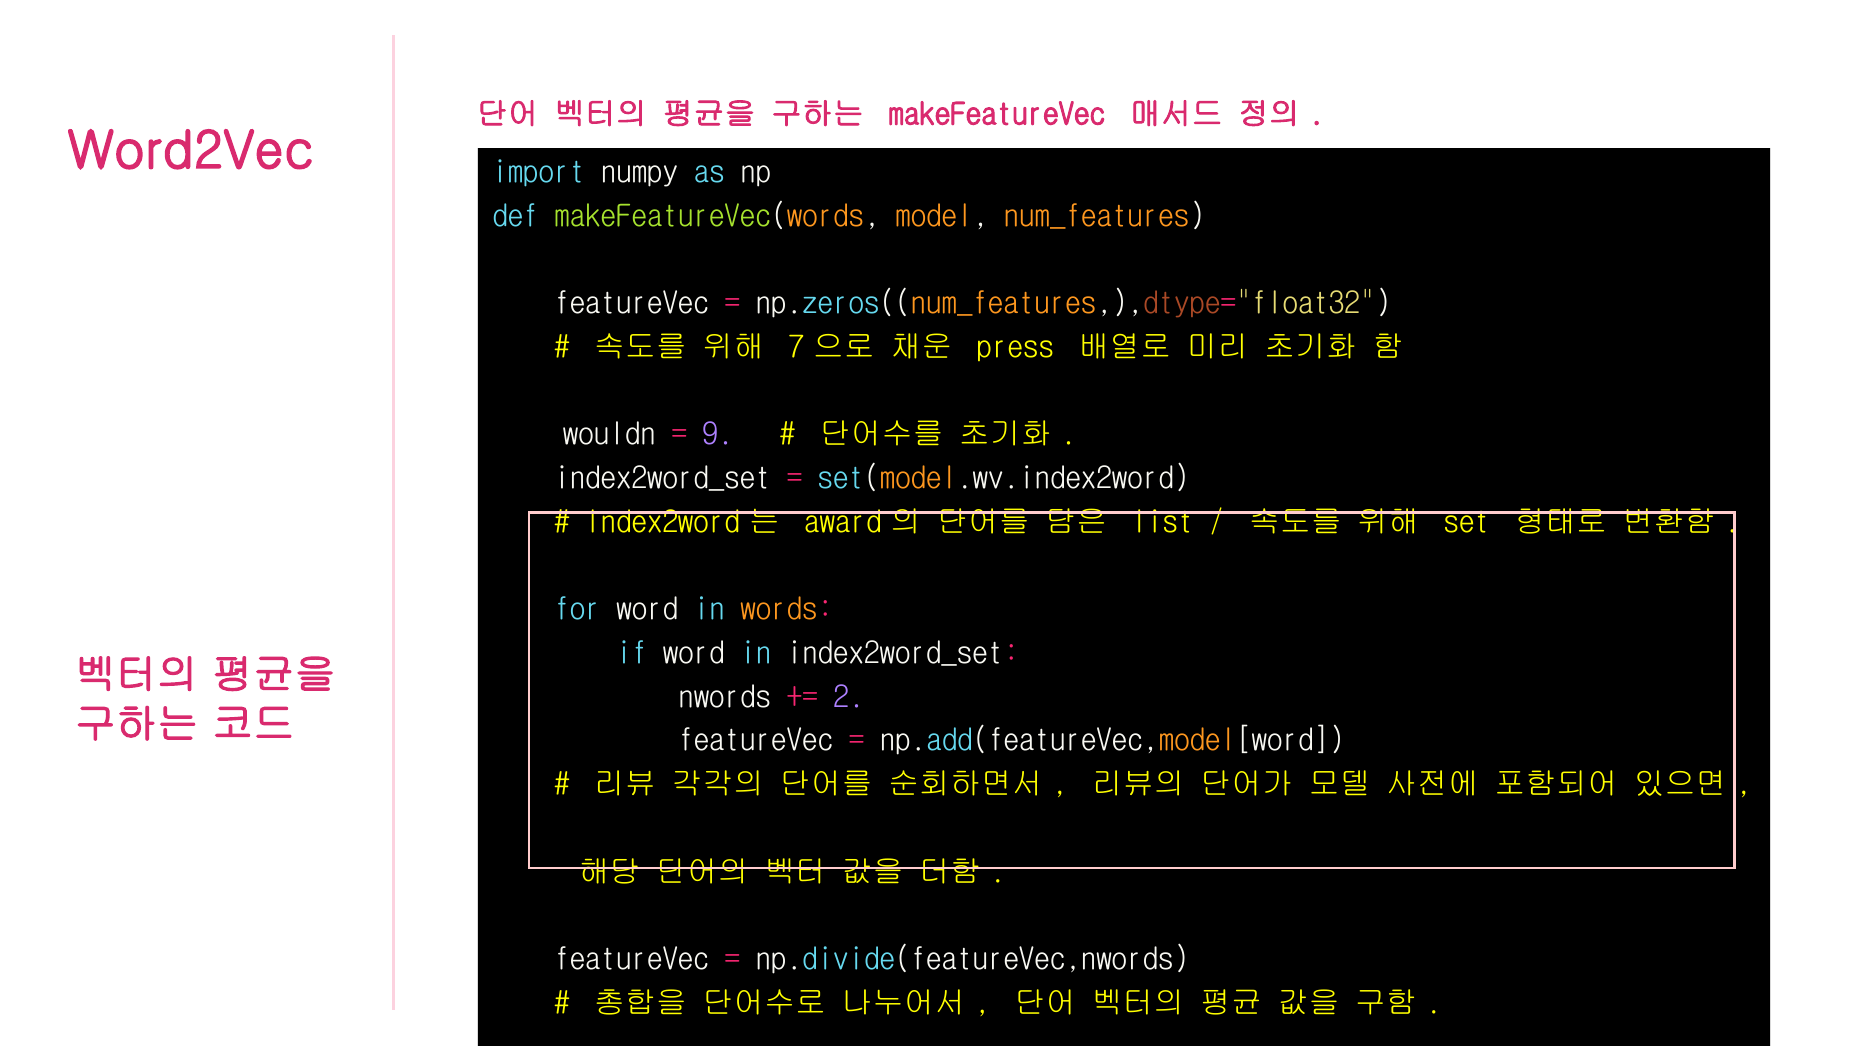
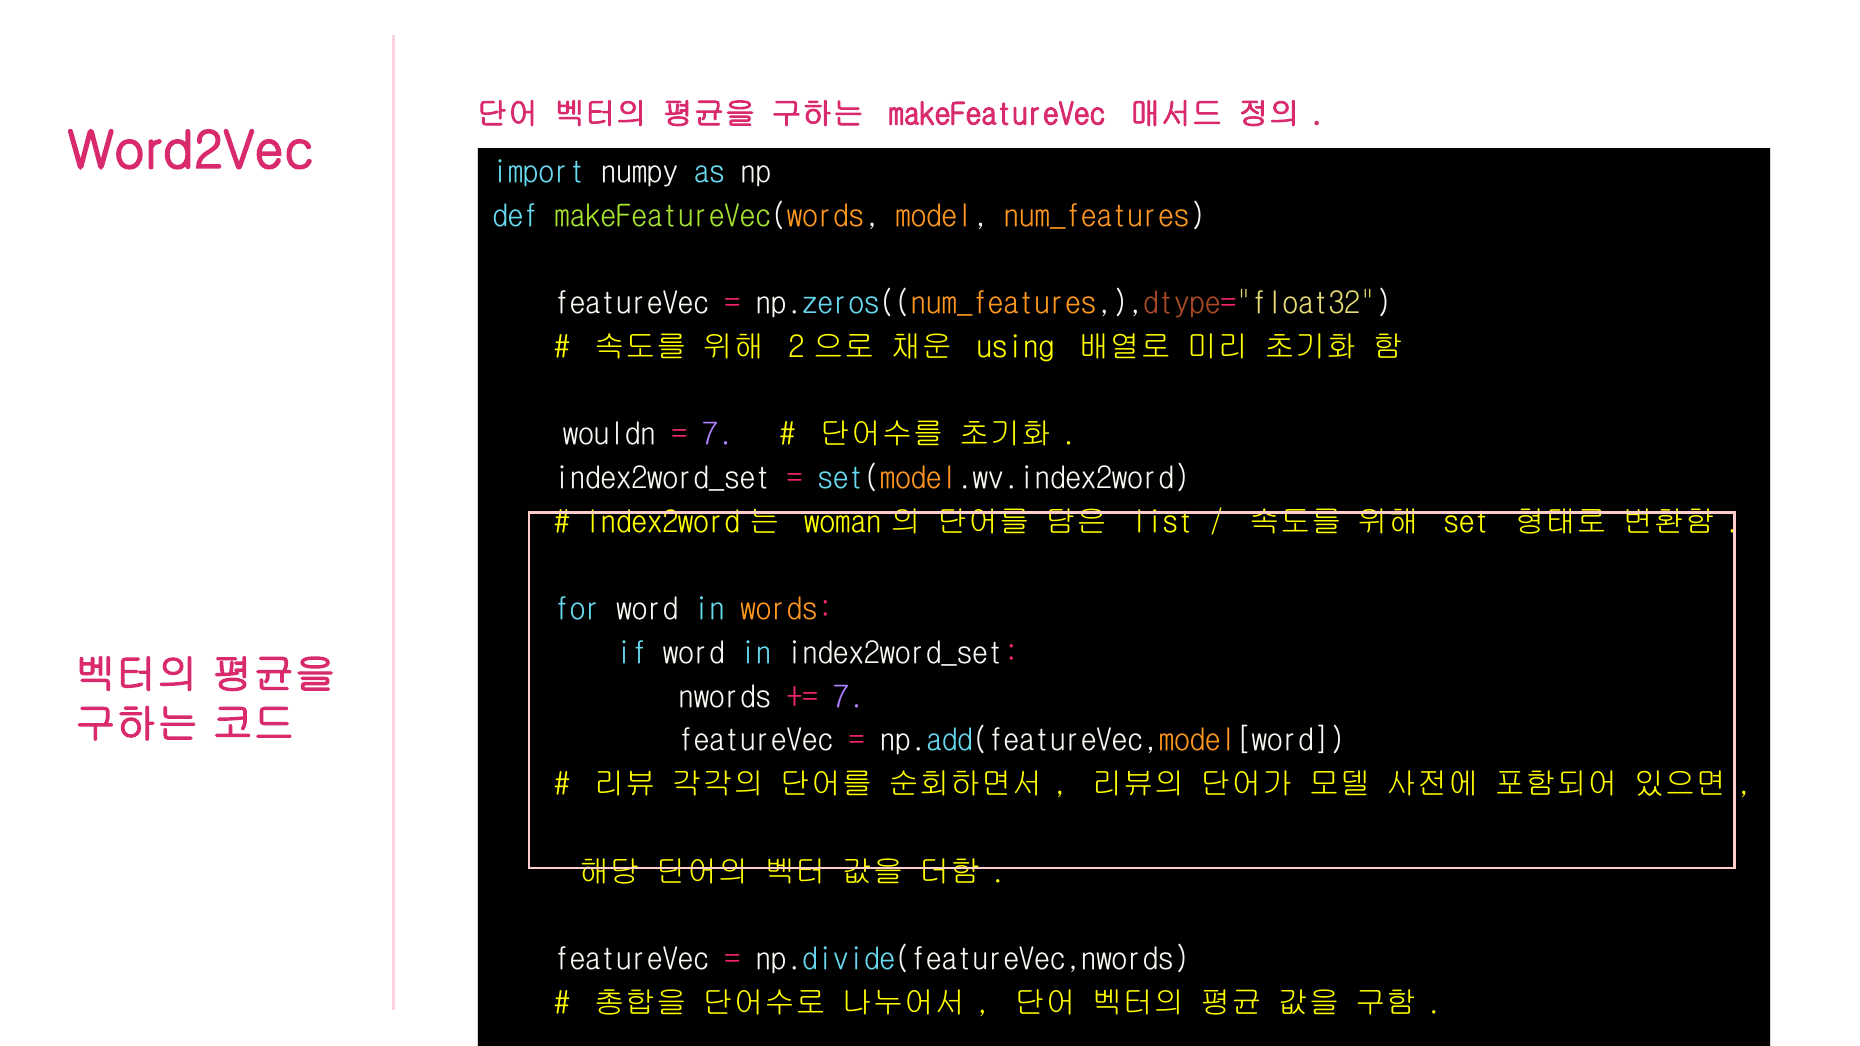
7: 7 -> 2 (796, 347)
press: press -> using (1015, 347)
9: 9 -> 7 (718, 435)
award: award -> woman (843, 522)
2: 2 -> 7 (849, 697)
